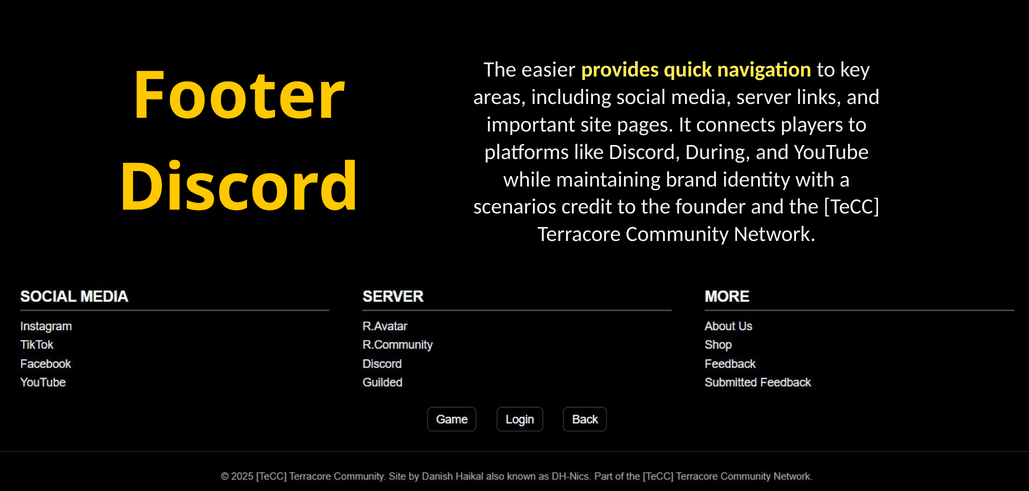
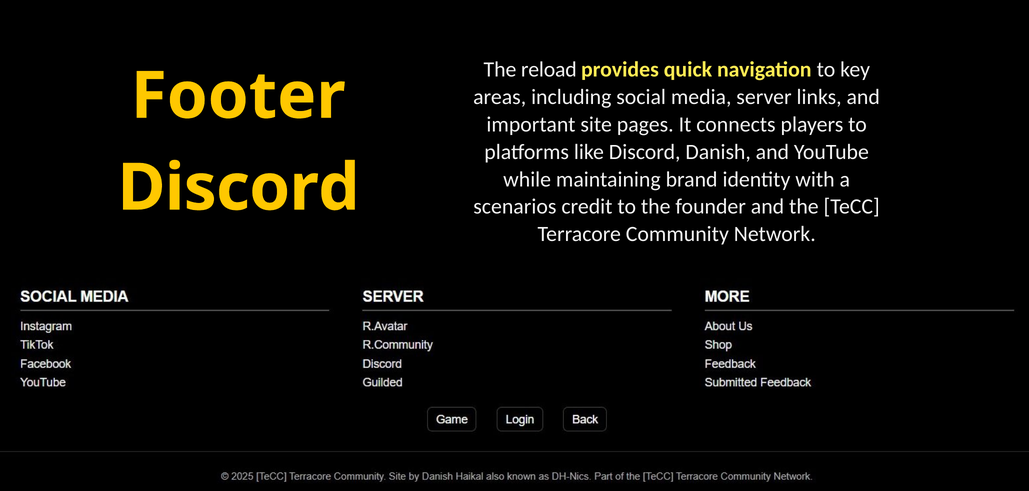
easier: easier -> reload (549, 70)
During: During -> Danish (718, 152)
